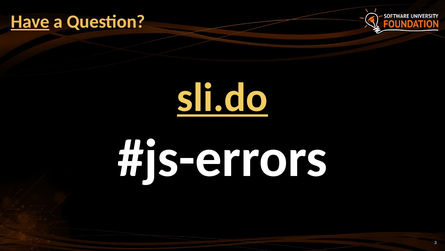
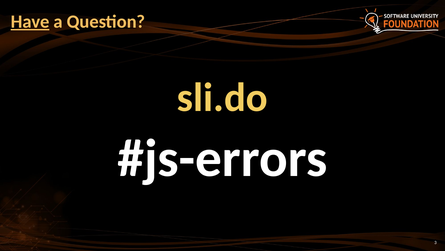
sli.do underline: present -> none (222, 98)
